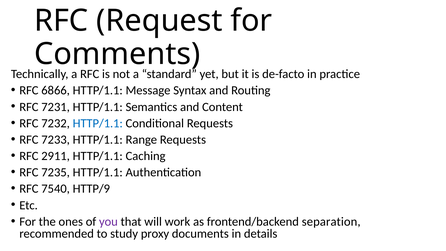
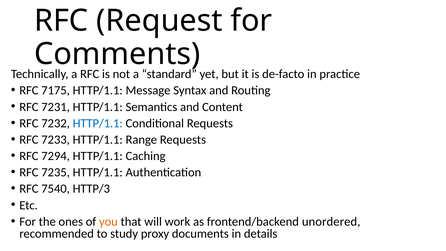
6866: 6866 -> 7175 (56, 90)
2911: 2911 -> 7294 (56, 156)
HTTP/9: HTTP/9 -> HTTP/3 (91, 189)
you colour: purple -> orange (108, 222)
separation: separation -> unordered (331, 222)
